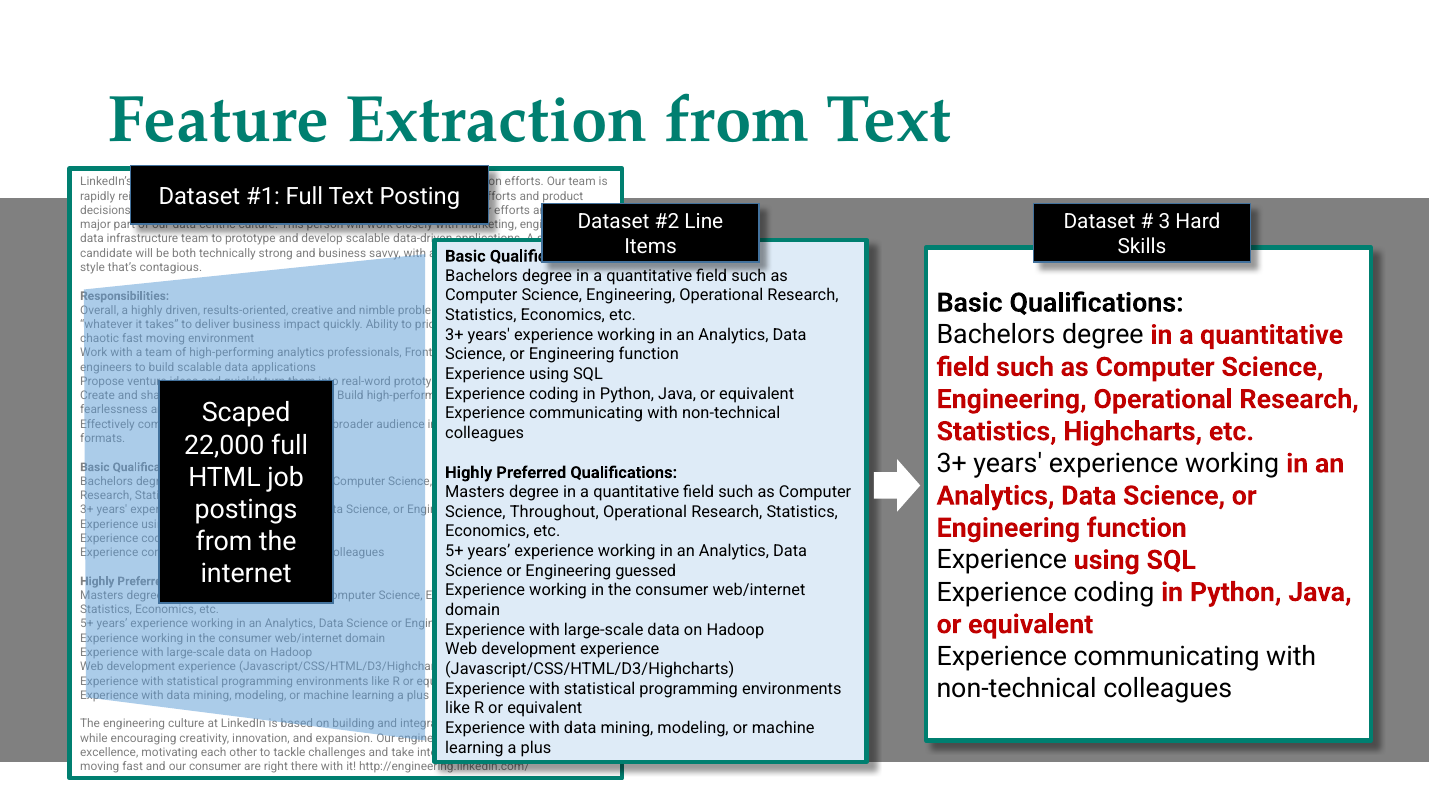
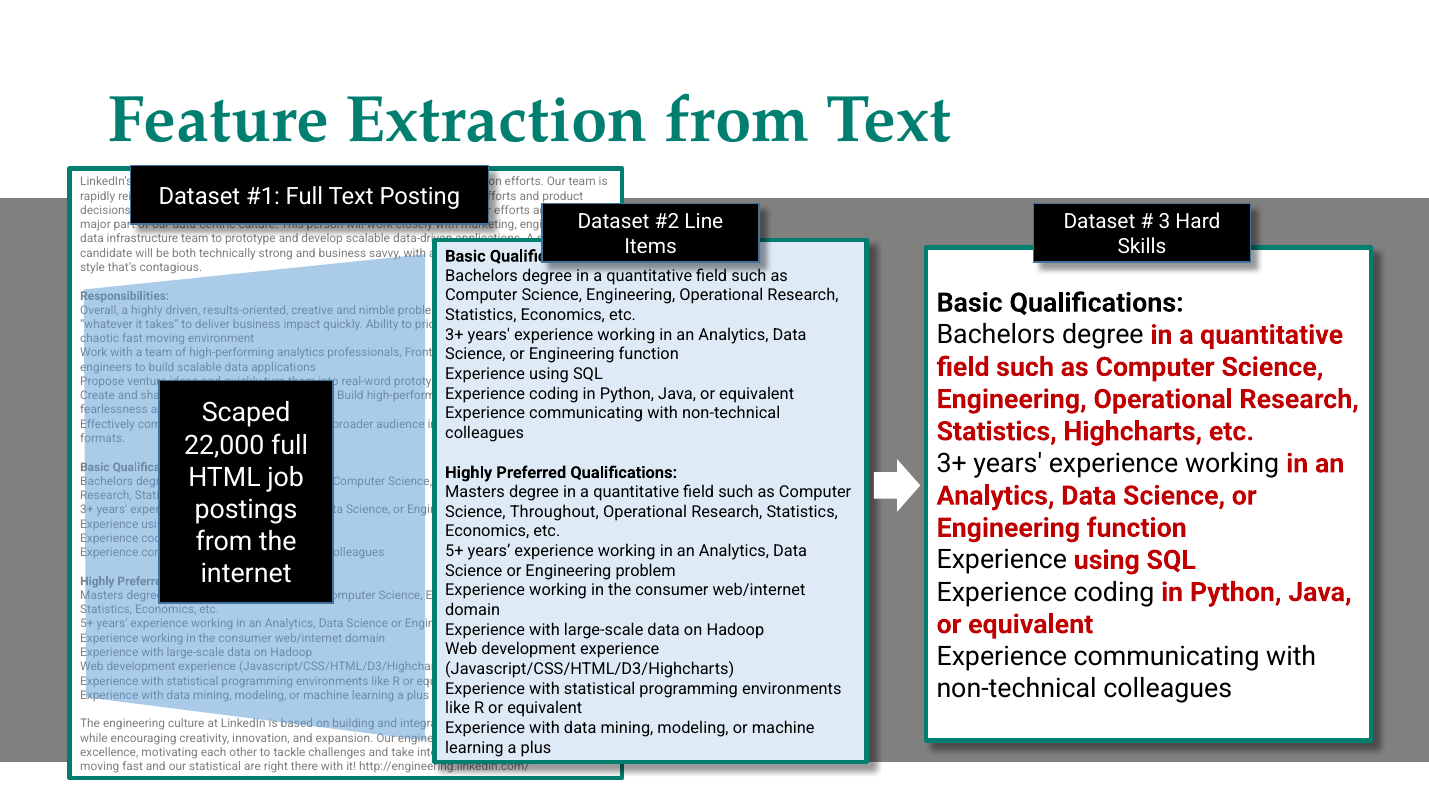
Engineering guessed: guessed -> problem (646, 571)
our consumer: consumer -> statistical (215, 767)
